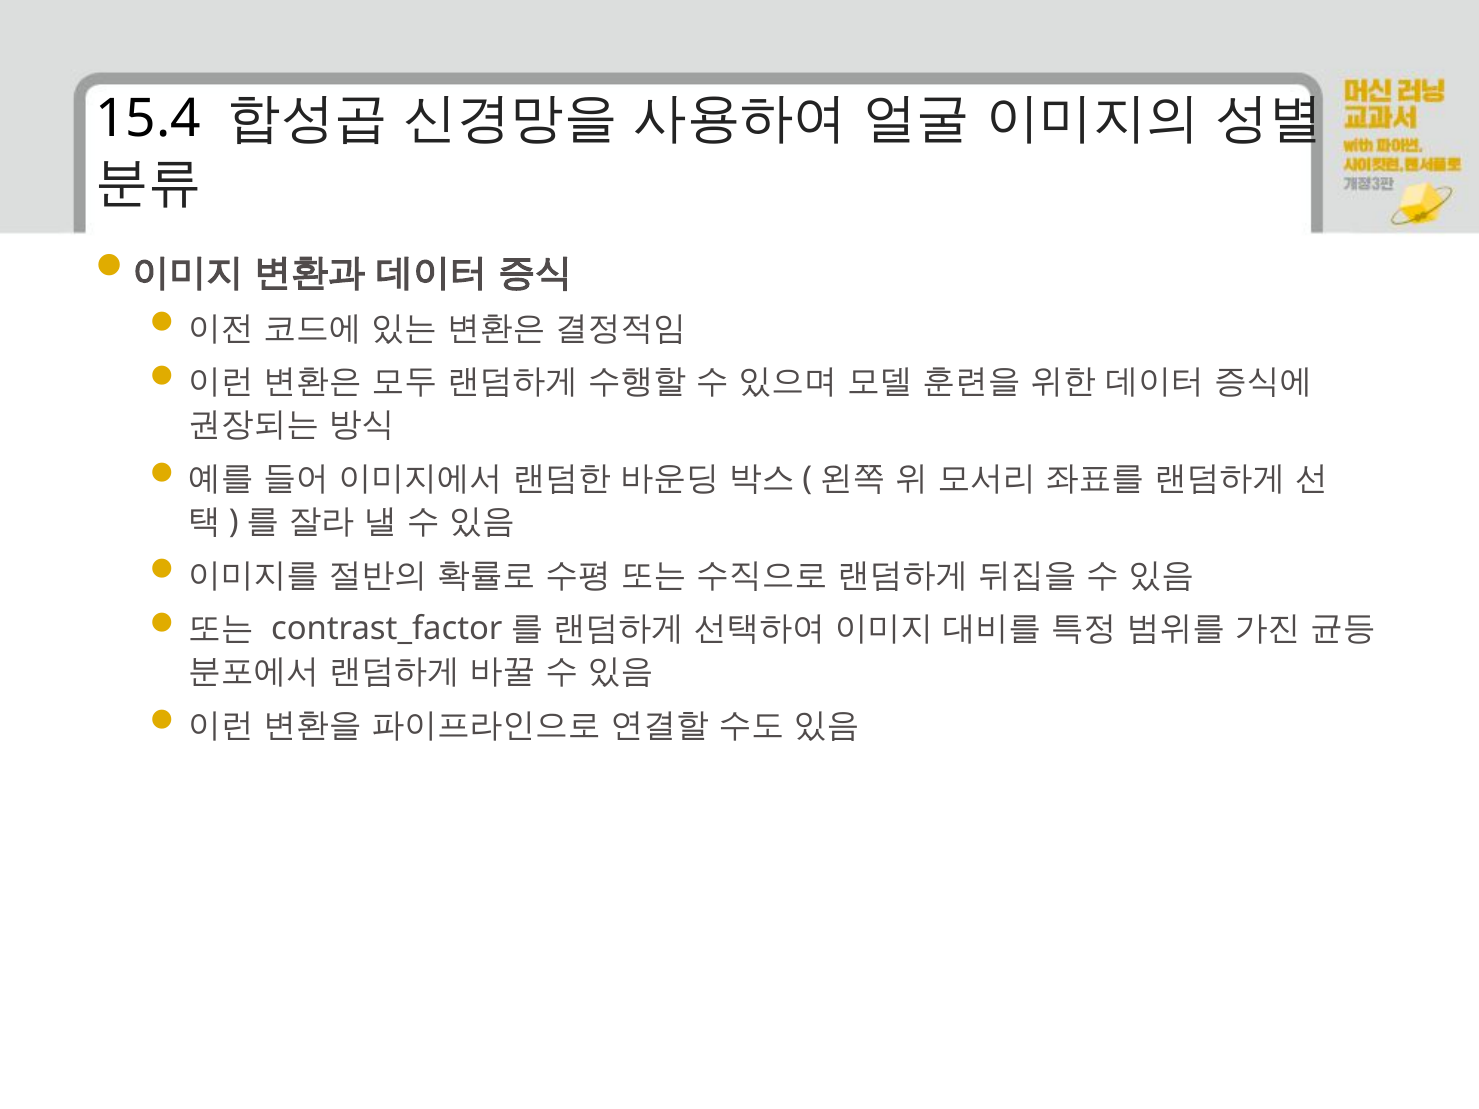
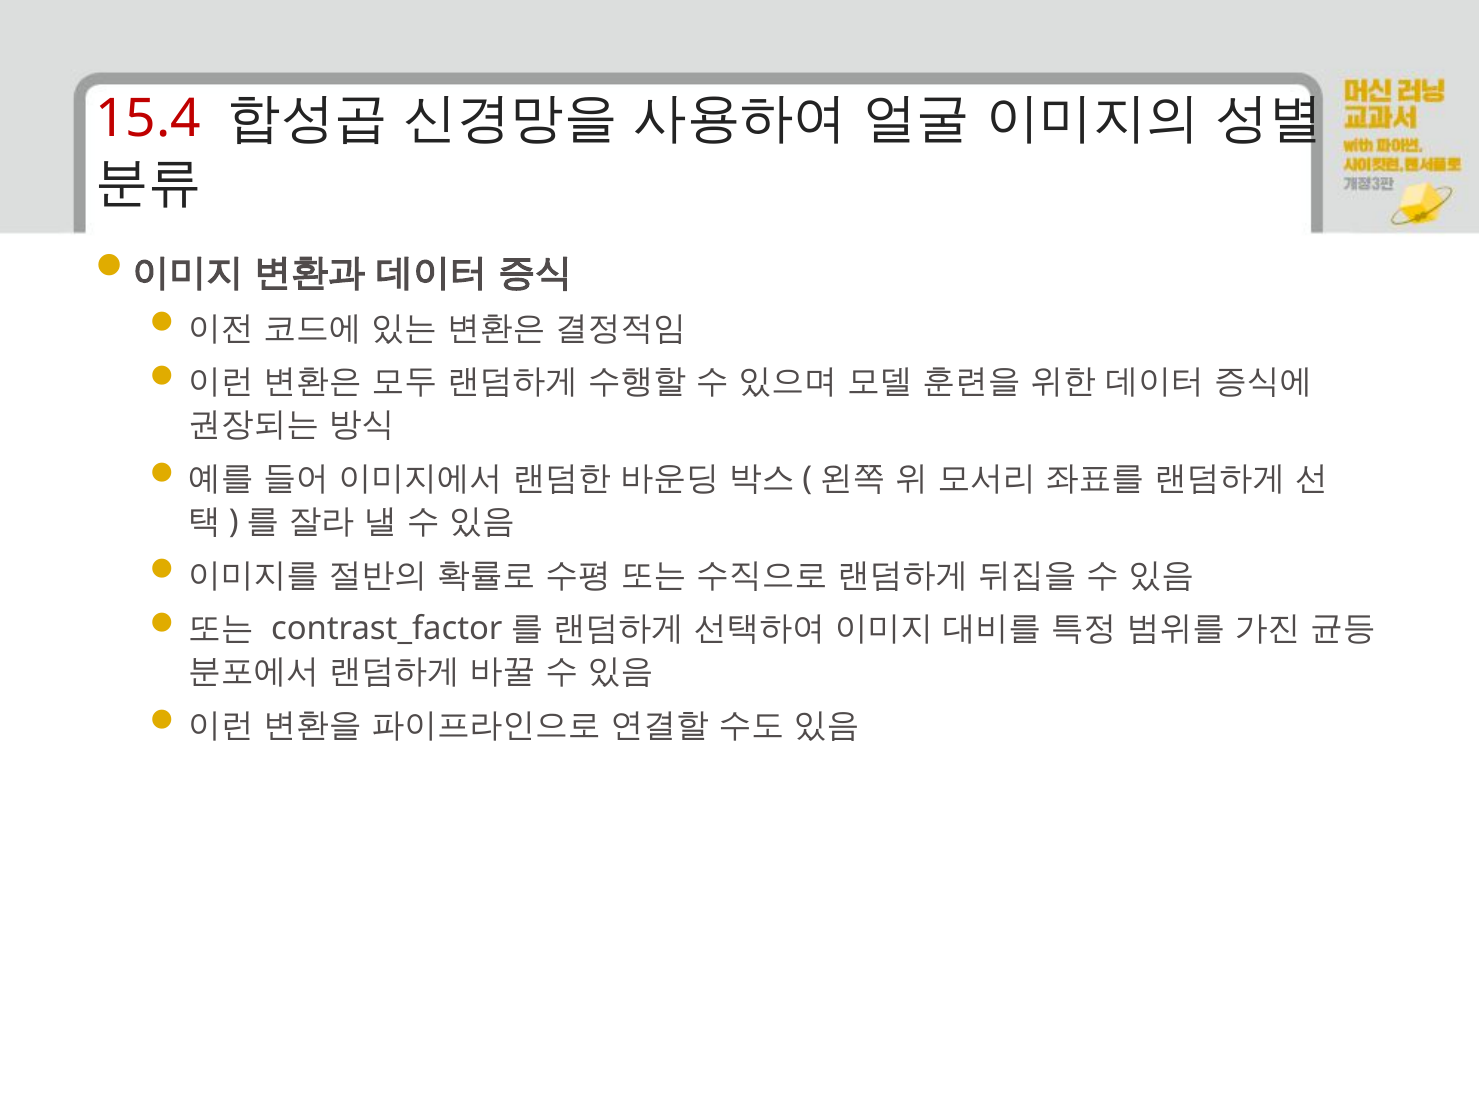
15.4 colour: black -> red (148, 118)
